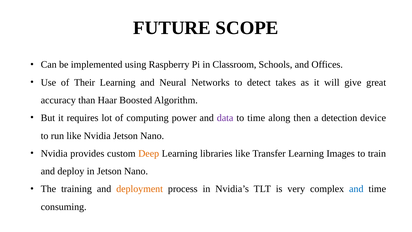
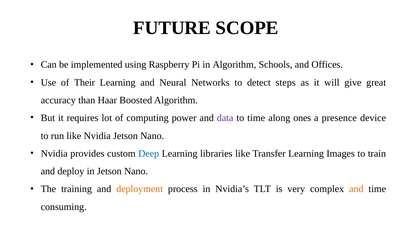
in Classroom: Classroom -> Algorithm (234, 65)
takes: takes -> steps (286, 82)
then: then -> ones (302, 118)
detection: detection -> presence (339, 118)
Deep colour: orange -> blue (149, 153)
and colour: blue -> orange (356, 189)
